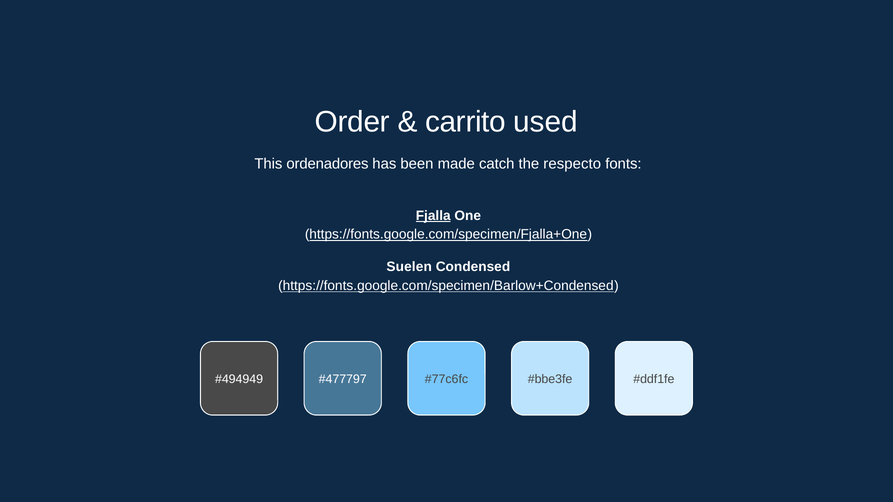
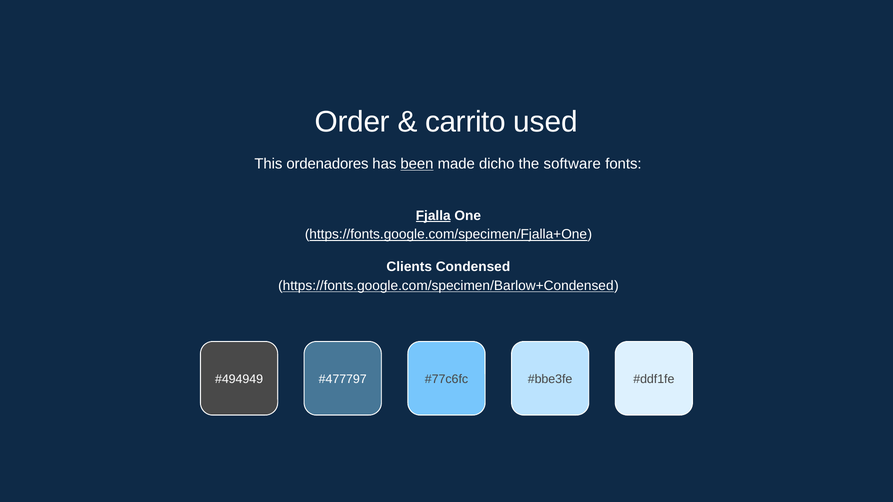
been underline: none -> present (417, 164)
catch: catch -> dicho (497, 164)
respecto: respecto -> software (572, 164)
Suelen: Suelen -> Clients (409, 267)
